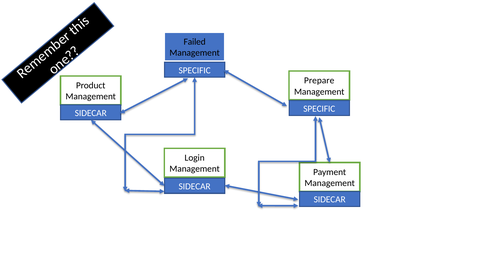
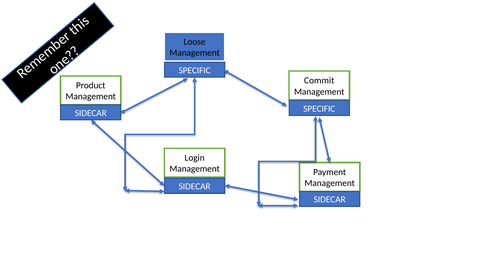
Failed: Failed -> Loose (195, 42)
Prepare: Prepare -> Commit (319, 81)
